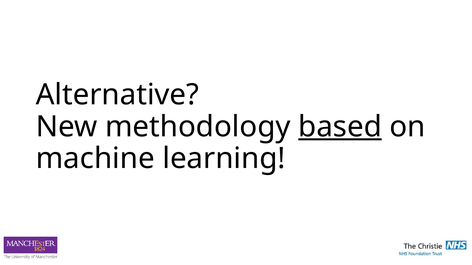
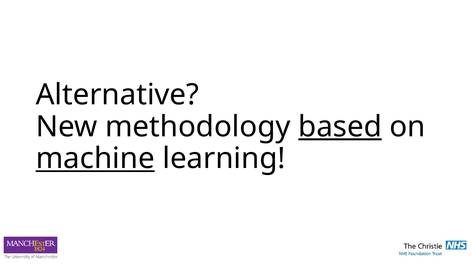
machine underline: none -> present (95, 159)
